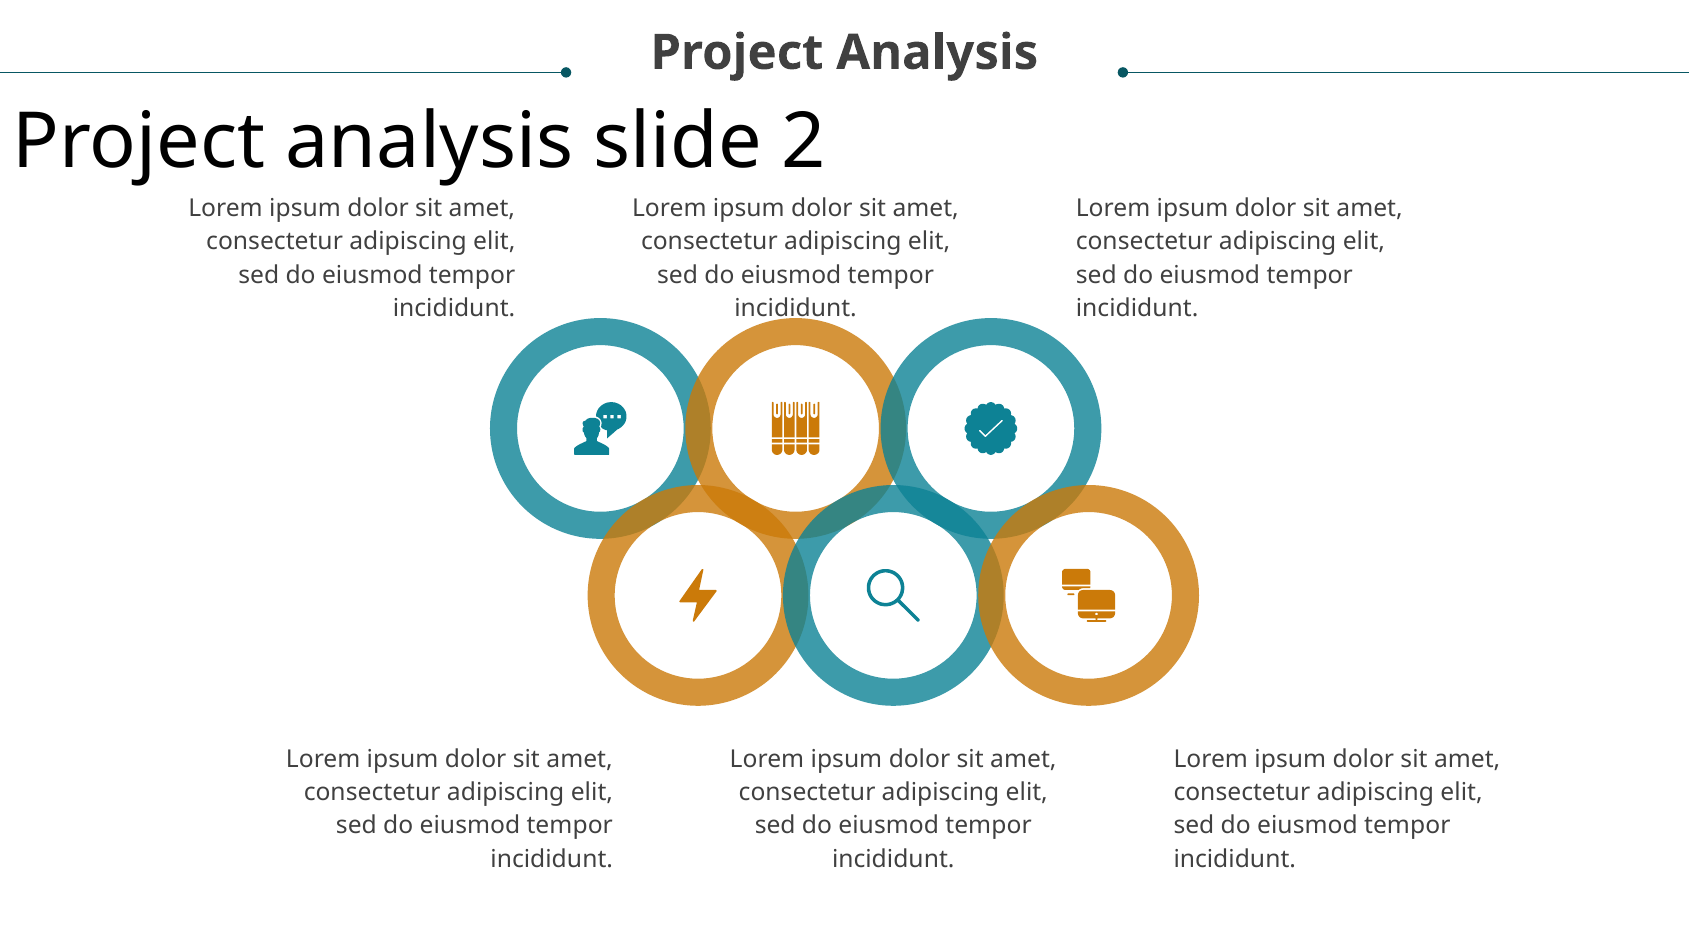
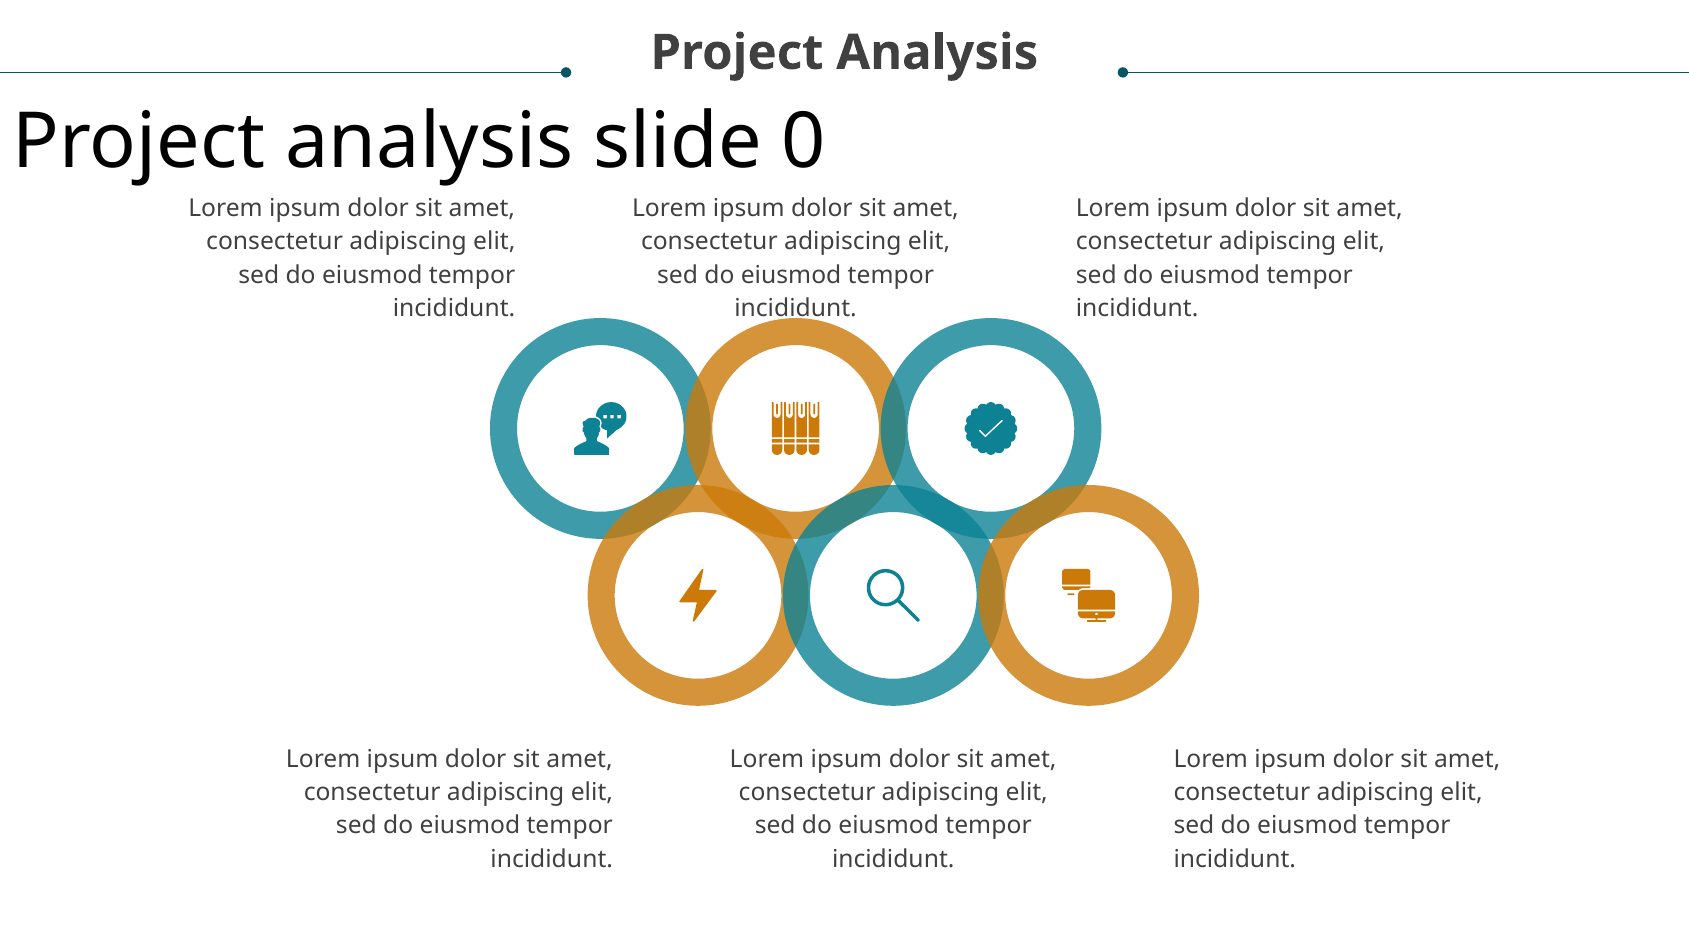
2: 2 -> 0 (804, 142)
